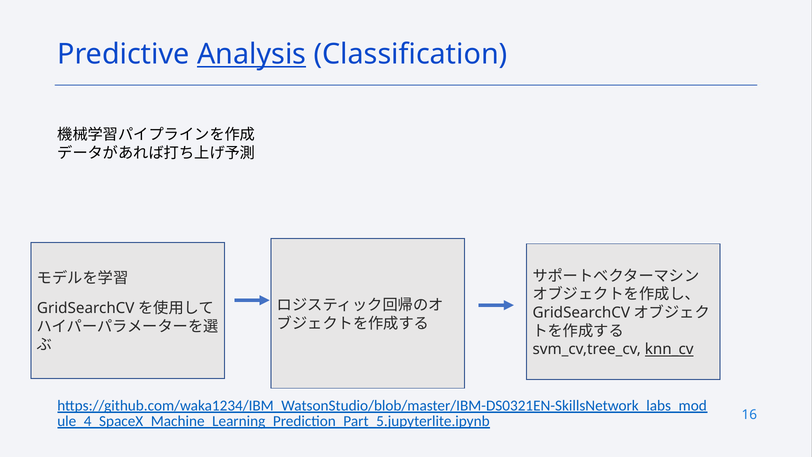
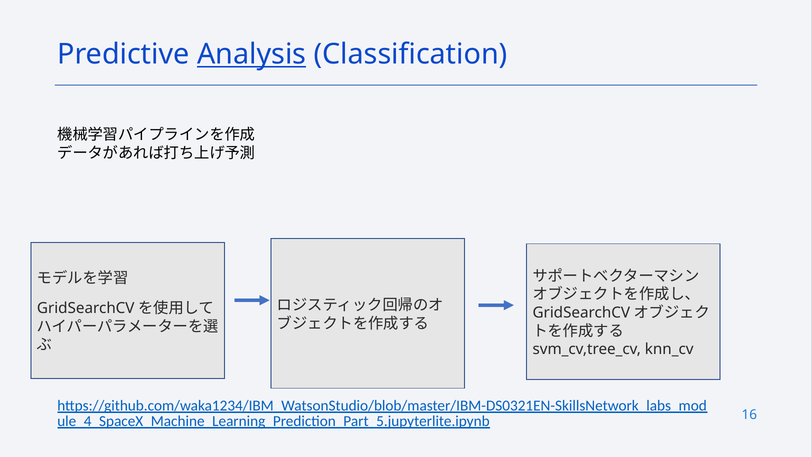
knn_cv underline: present -> none (669, 349)
